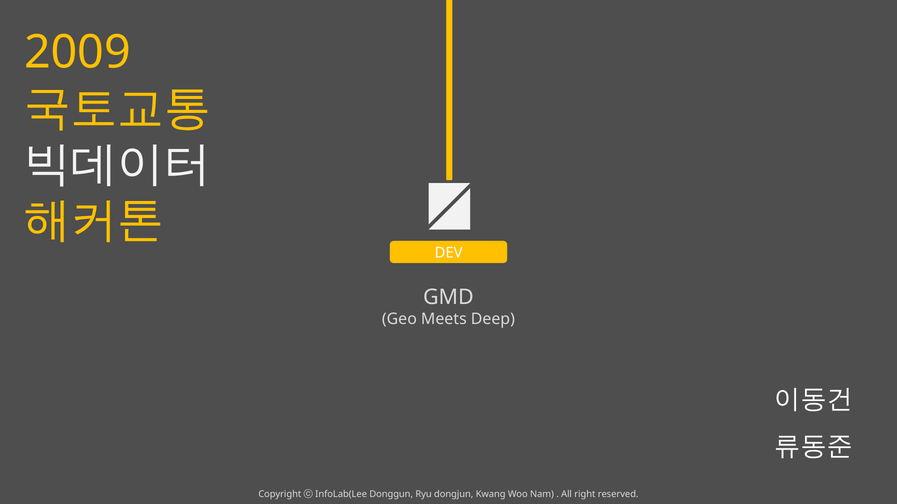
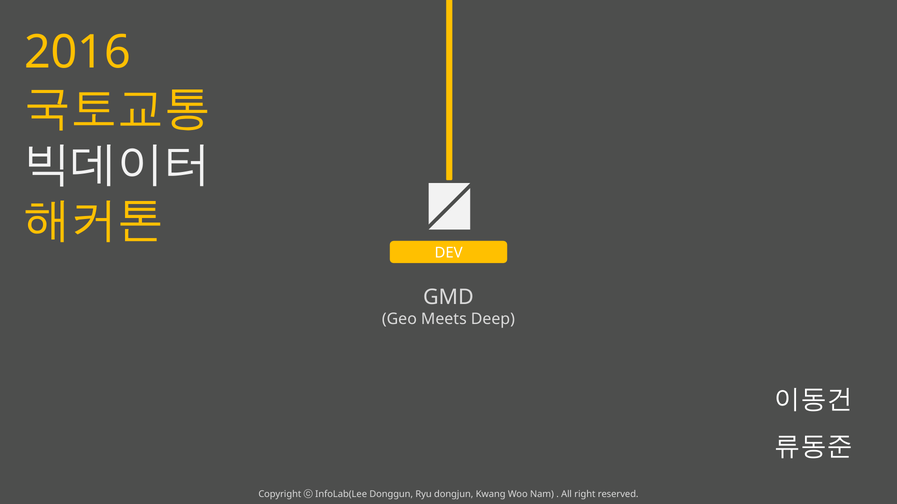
2009: 2009 -> 2016 (77, 52)
